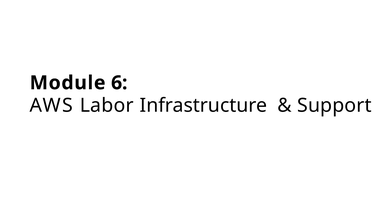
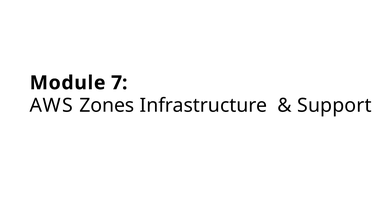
6: 6 -> 7 (119, 83)
Labor: Labor -> Zones (107, 106)
